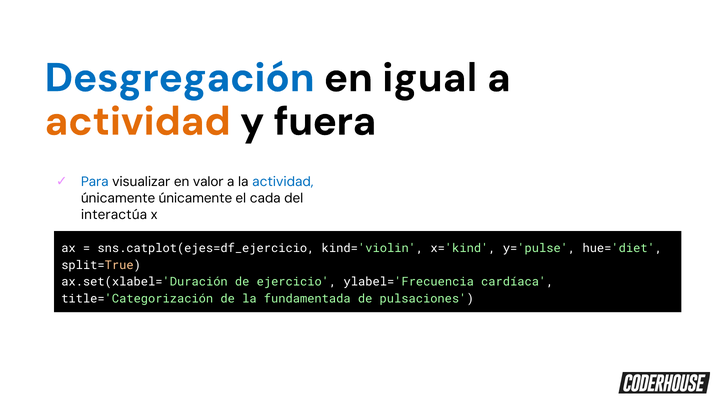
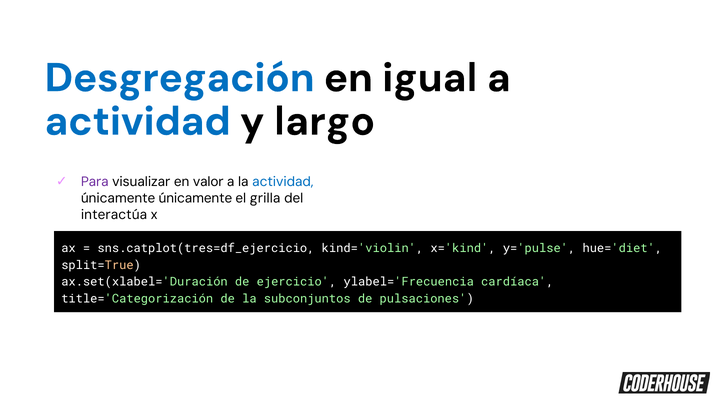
actividad colour: orange -> blue (138, 121)
fuera: fuera -> largo (325, 121)
Para colour: blue -> purple (95, 182)
cada: cada -> grilla (265, 198)
sns.catplot(ejes=df_ejercicio: sns.catplot(ejes=df_ejercicio -> sns.catplot(tres=df_ejercicio (206, 248)
fundamentada: fundamentada -> subconjuntos (307, 298)
